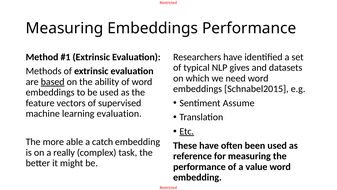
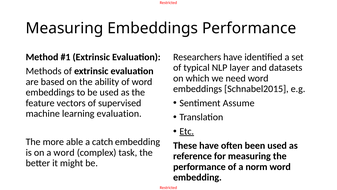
gives: gives -> layer (240, 68)
based underline: present -> none (53, 82)
a really: really -> word (64, 152)
value: value -> norm (256, 166)
